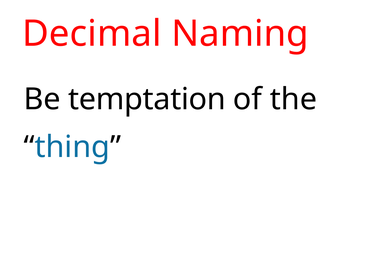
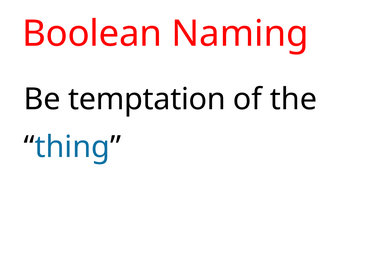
Decimal: Decimal -> Boolean (92, 34)
